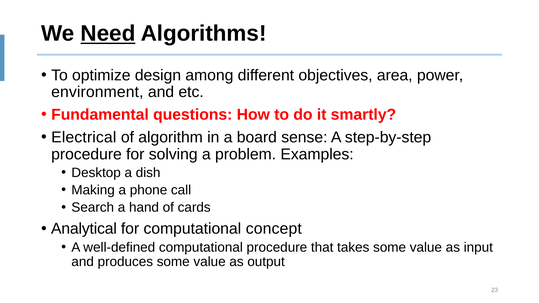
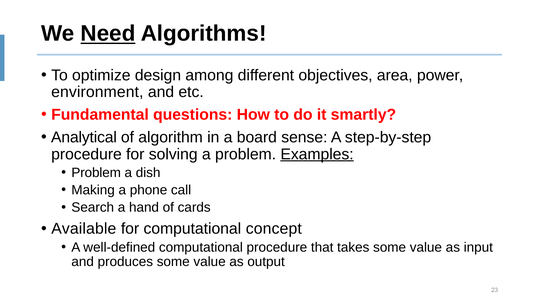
Electrical: Electrical -> Analytical (84, 137)
Examples underline: none -> present (317, 154)
Desktop: Desktop -> Problem (96, 173)
Analytical: Analytical -> Available (84, 229)
